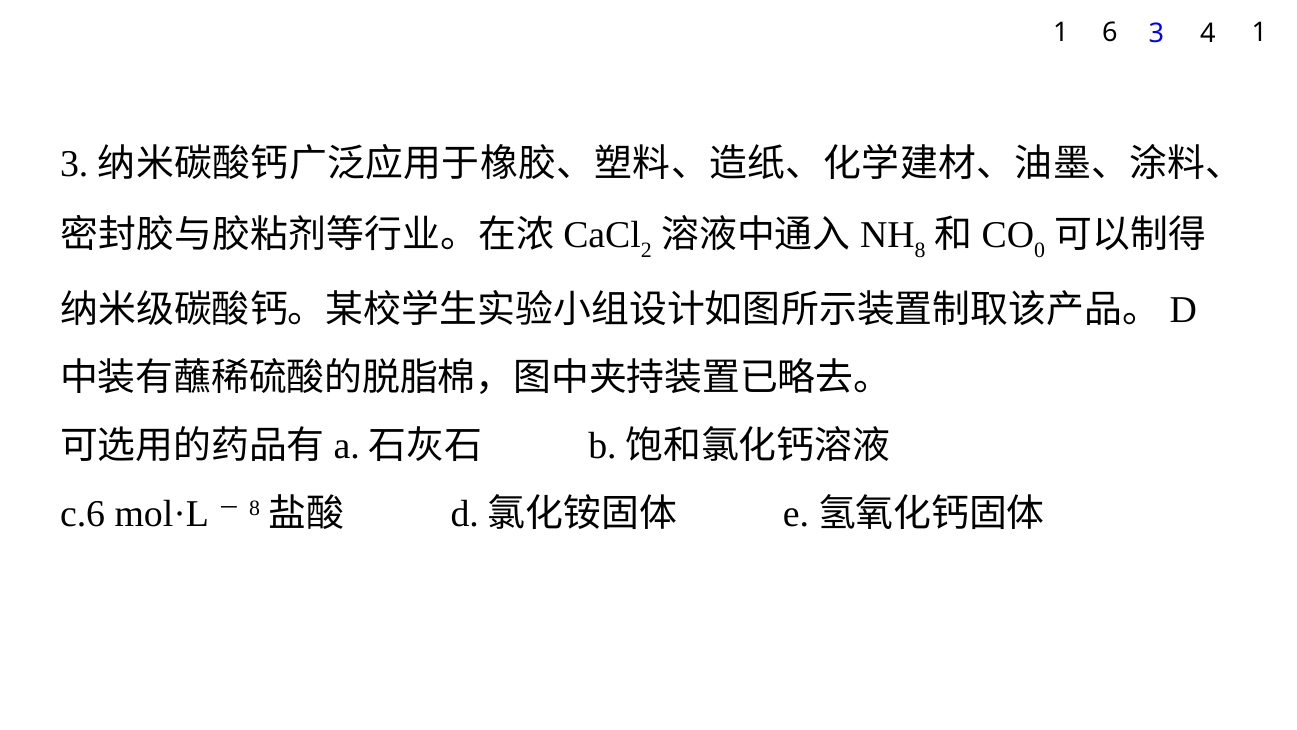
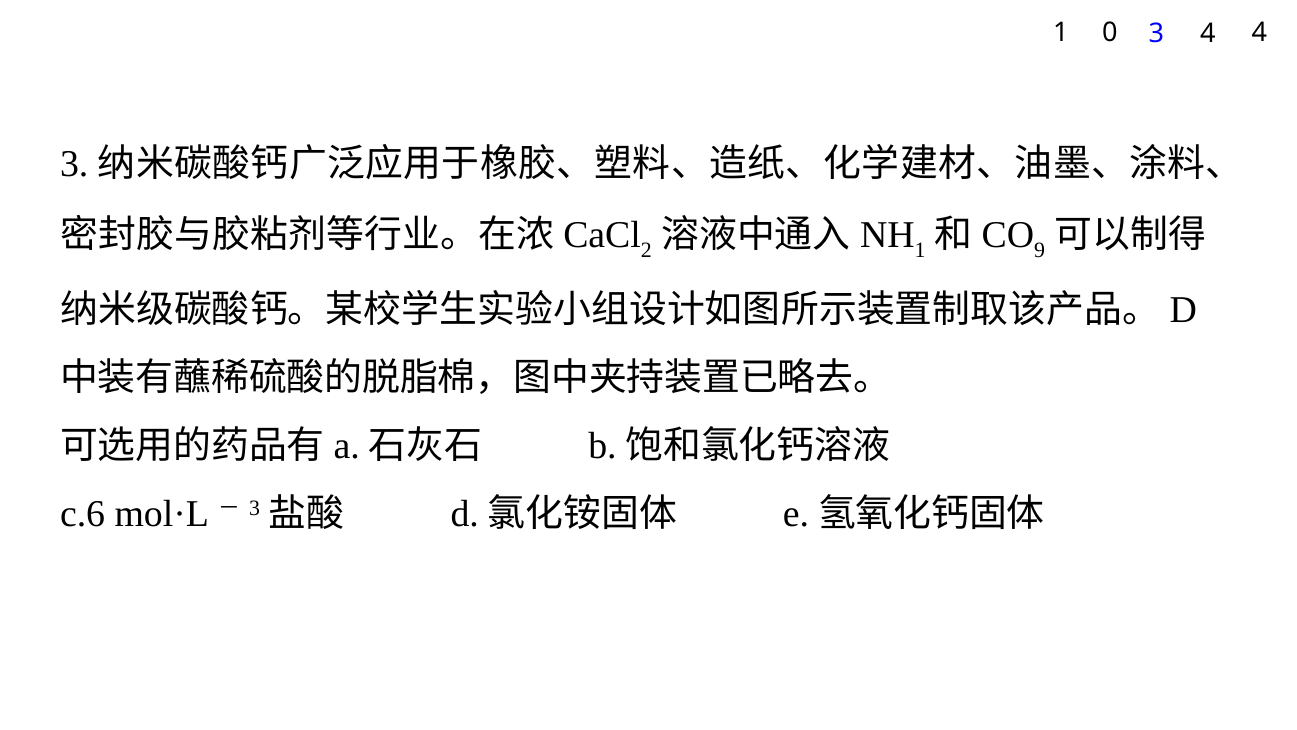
6: 6 -> 0 (1110, 33)
4 1: 1 -> 4 (1259, 32)
8: 8 -> 1 (920, 250)
0: 0 -> 9 (1040, 250)
8: 8 -> 3 (255, 508)
